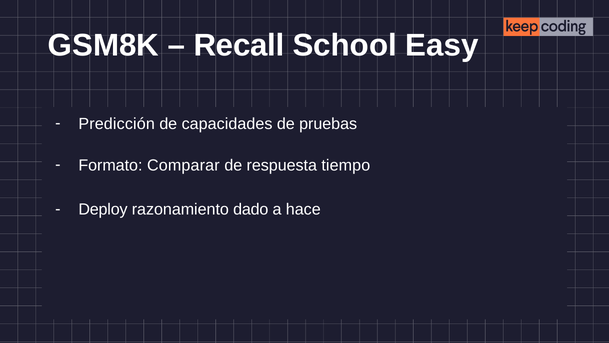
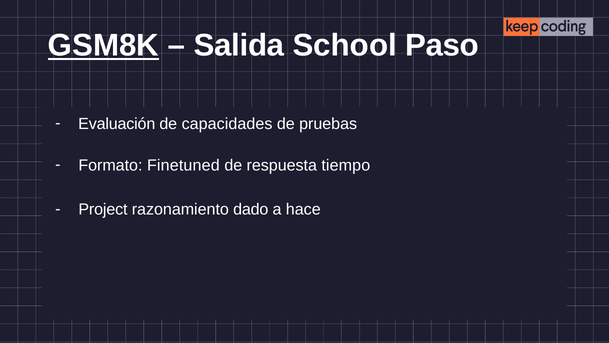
GSM8K underline: none -> present (103, 45)
Recall: Recall -> Salida (239, 45)
Easy: Easy -> Paso (442, 45)
Predicción: Predicción -> Evaluación (117, 124)
Comparar: Comparar -> Finetuned (183, 165)
Deploy: Deploy -> Project (103, 209)
